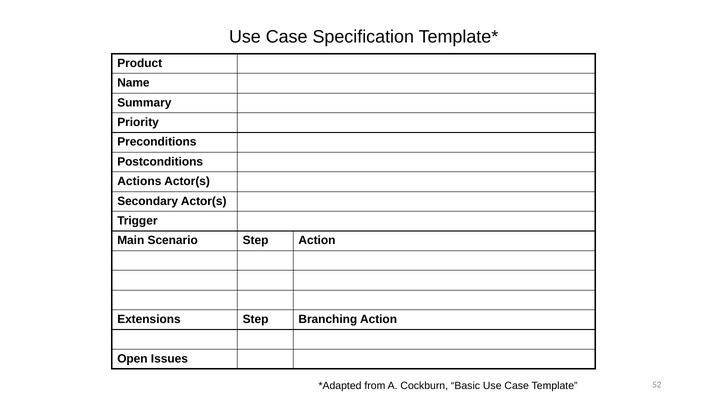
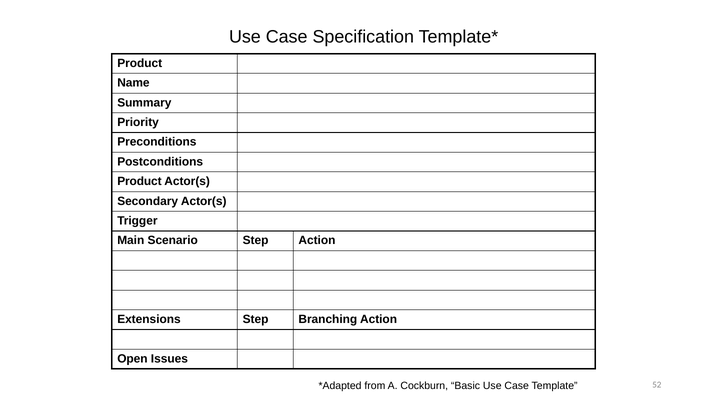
Actions: Actions -> Product (139, 181)
